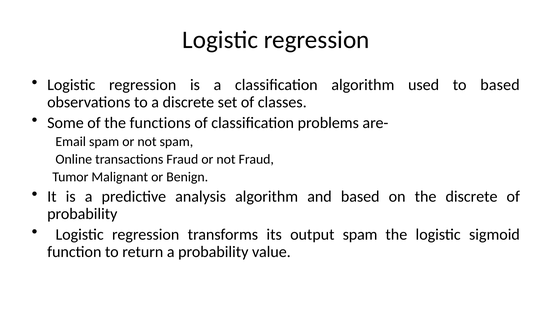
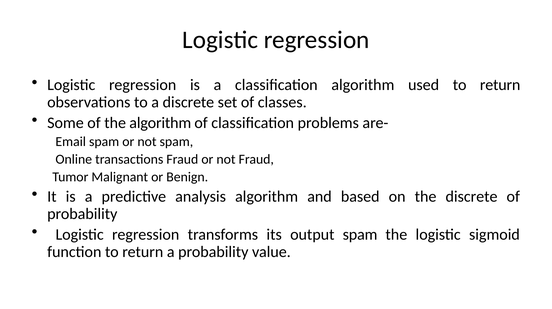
used to based: based -> return (500, 85)
the functions: functions -> algorithm (160, 123)
